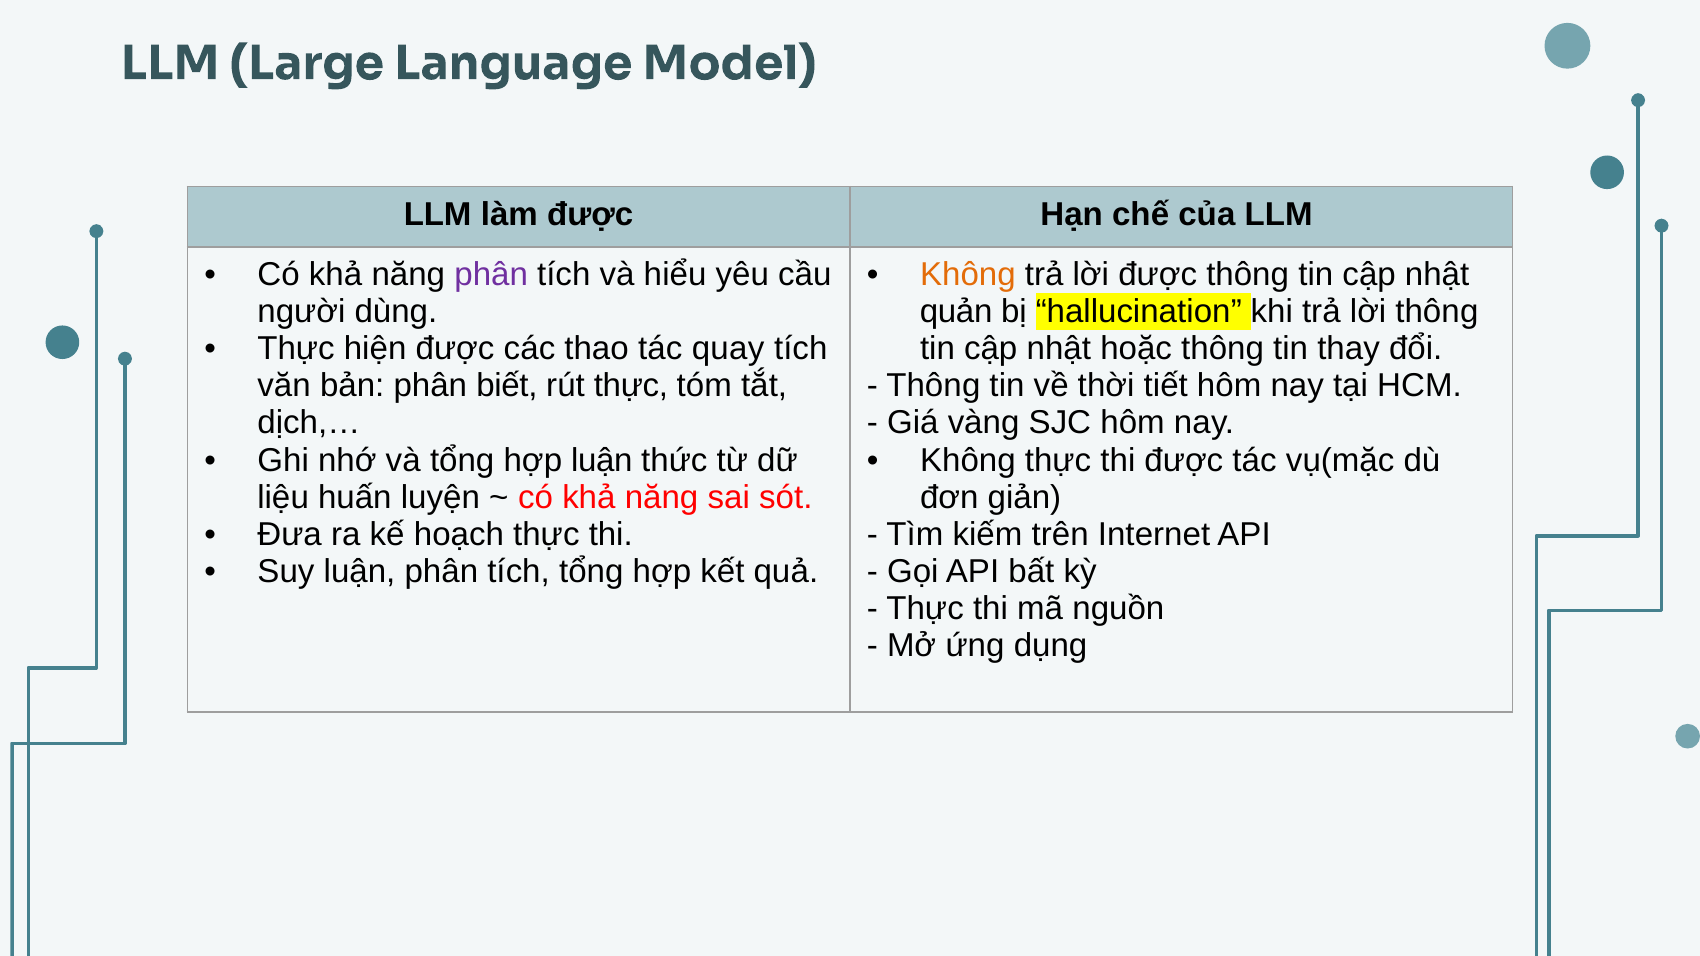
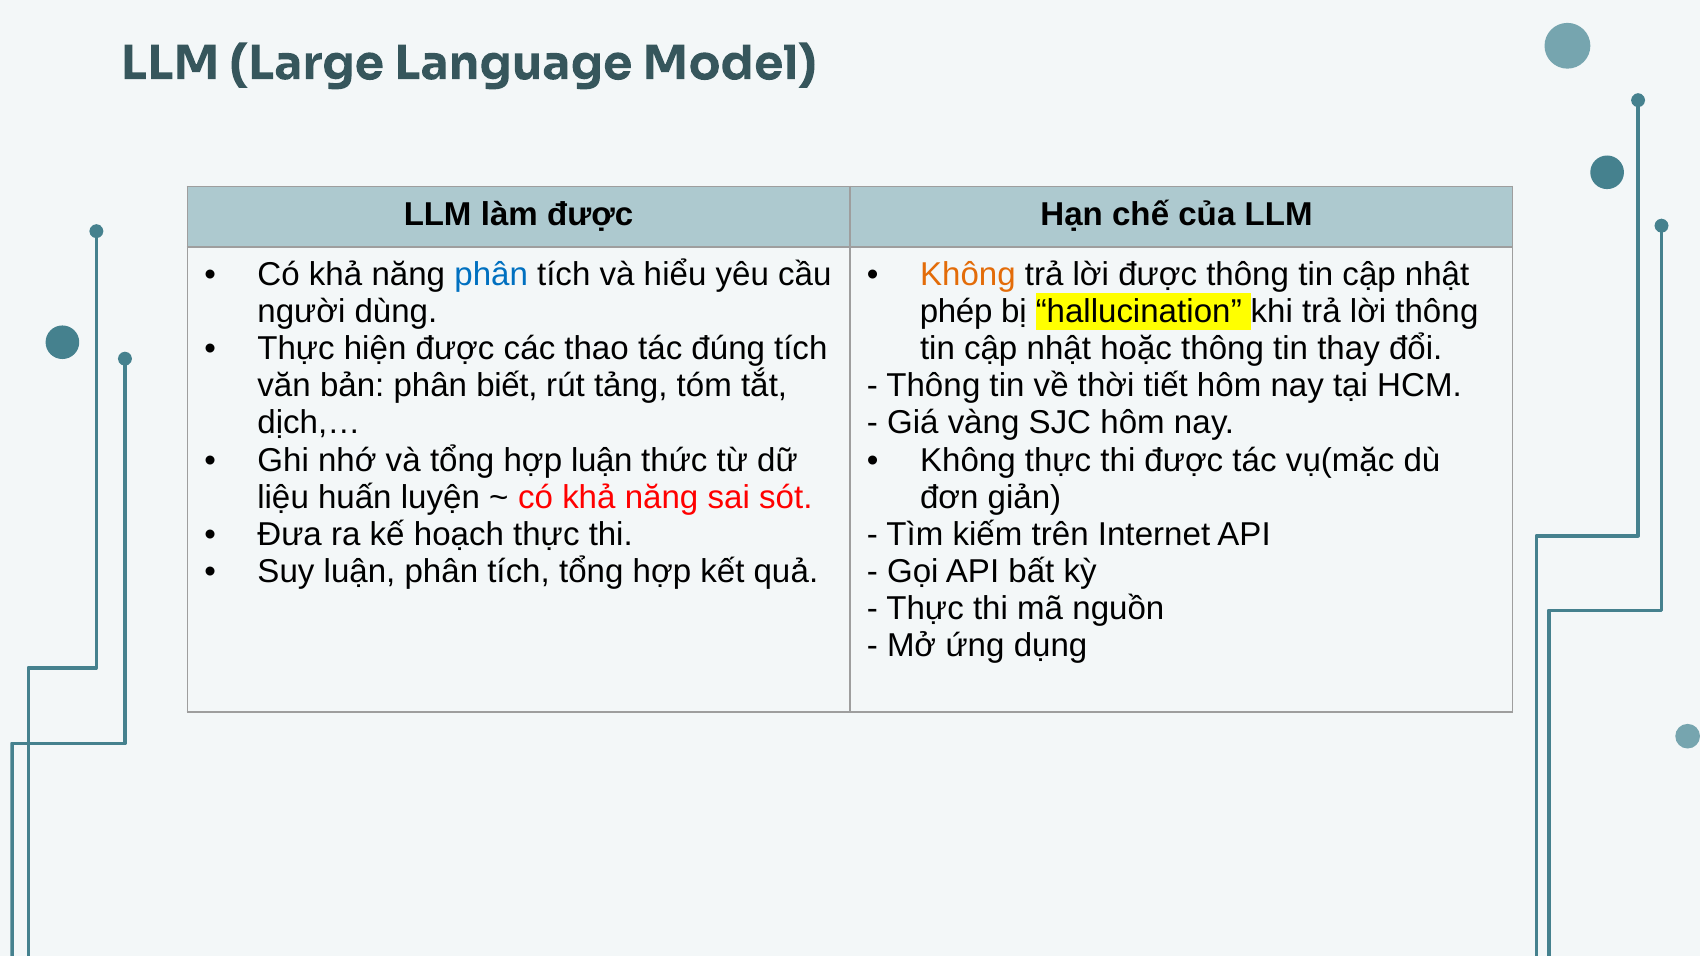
phân colour: purple -> blue (491, 275)
quản: quản -> phép (956, 312)
quay: quay -> đúng (728, 349)
rút thực: thực -> tảng (631, 386)
